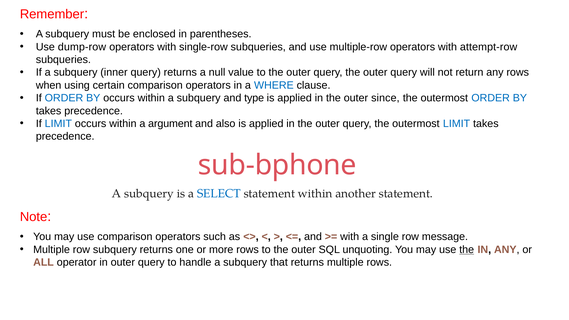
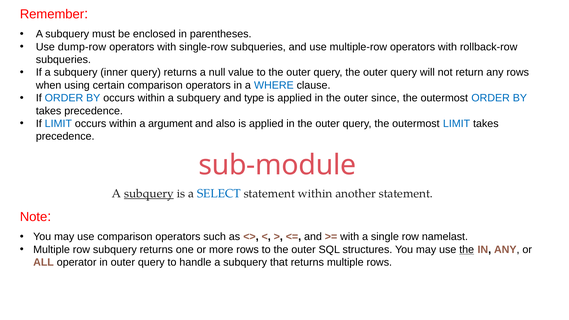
attempt-row: attempt-row -> rollback-row (489, 47)
sub-bphone: sub-bphone -> sub-module (277, 165)
subquery underline: none -> present (149, 194)
message: message -> namelast (445, 237)
unquoting: unquoting -> structures (367, 250)
